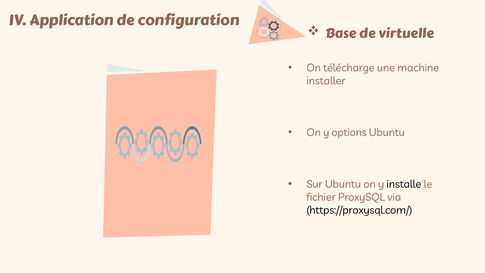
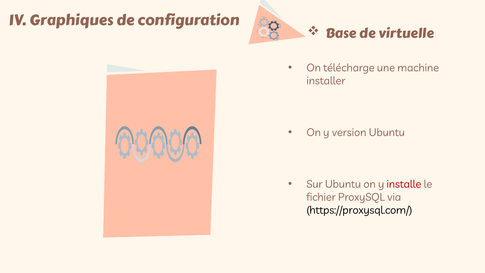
Application: Application -> Graphiques (71, 20)
options: options -> version (349, 132)
installe colour: black -> red (404, 184)
